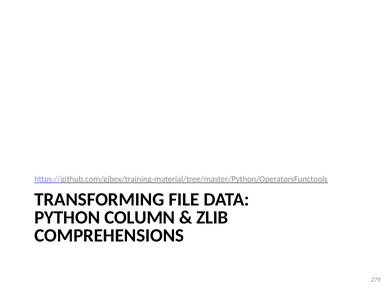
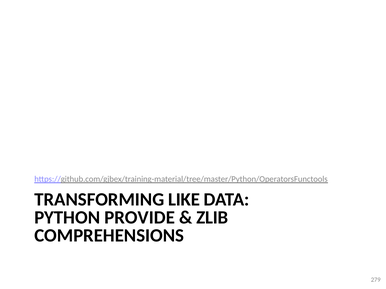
FILE: FILE -> LIKE (184, 200)
COLUMN: COLUMN -> PROVIDE (140, 218)
